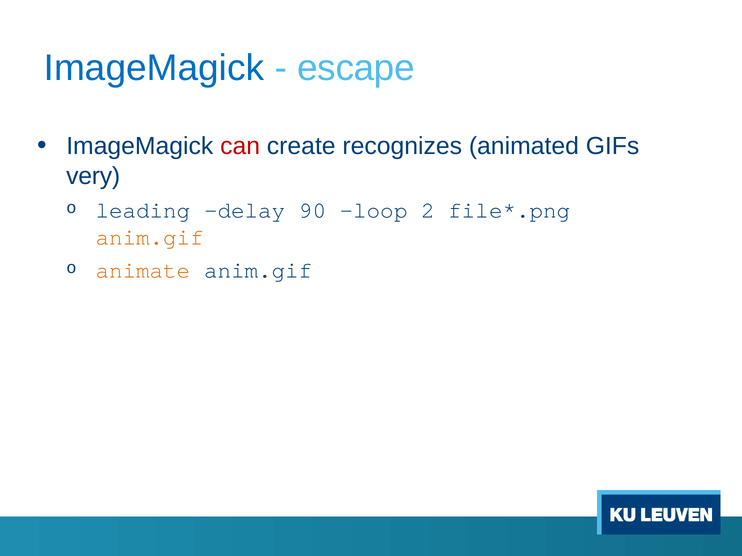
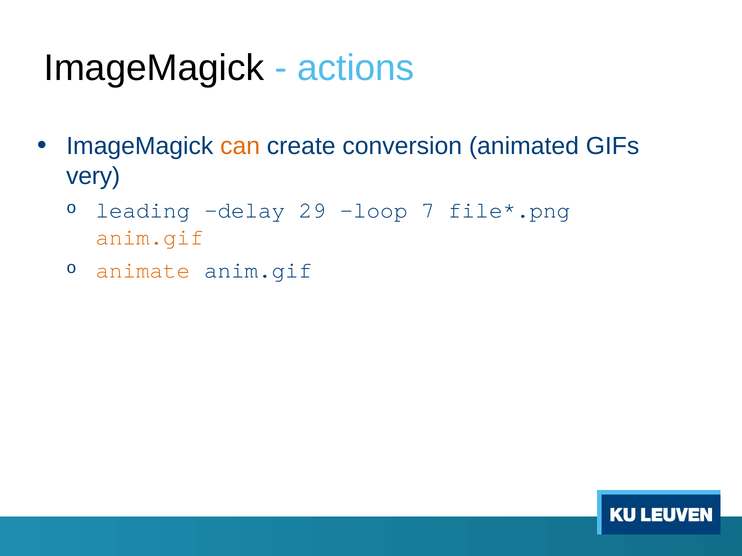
ImageMagick colour: blue -> black (154, 68)
escape: escape -> actions (356, 68)
can colour: red -> orange (240, 146)
recognizes: recognizes -> conversion (402, 146)
90: 90 -> 29 (313, 210)
2: 2 -> 7 (428, 210)
